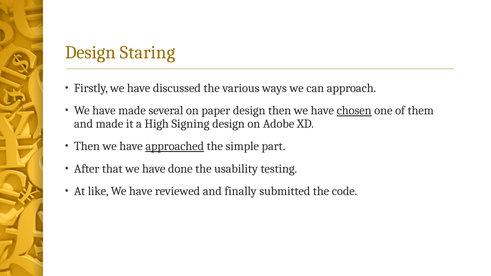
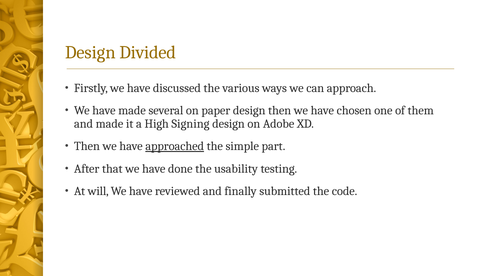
Staring: Staring -> Divided (148, 53)
chosen underline: present -> none (354, 111)
like: like -> will (98, 191)
